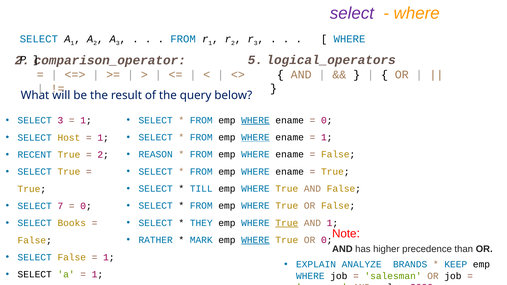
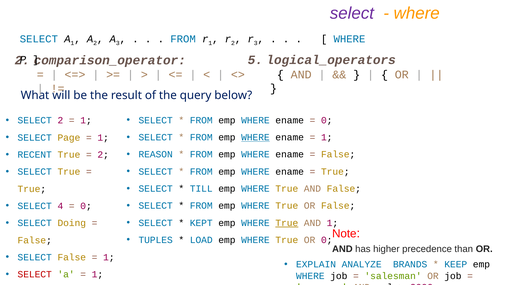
WHERE underline: present -> none (255, 120)
SELECT 3: 3 -> 2 (60, 121)
Host: Host -> Page (69, 138)
7: 7 -> 4 (60, 206)
THEY: THEY -> KEPT (201, 223)
Books: Books -> Doing (72, 223)
RATHER: RATHER -> TUPLES (156, 240)
MARK: MARK -> LOAD (201, 240)
WHERE underline: present -> none (255, 240)
SELECT colour: black -> red (35, 275)
